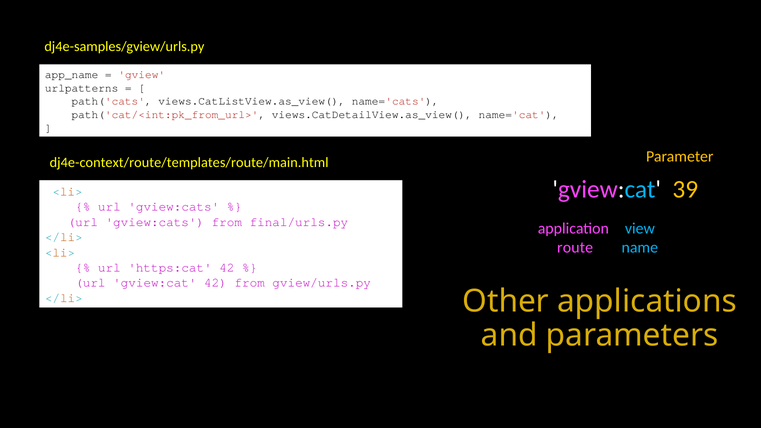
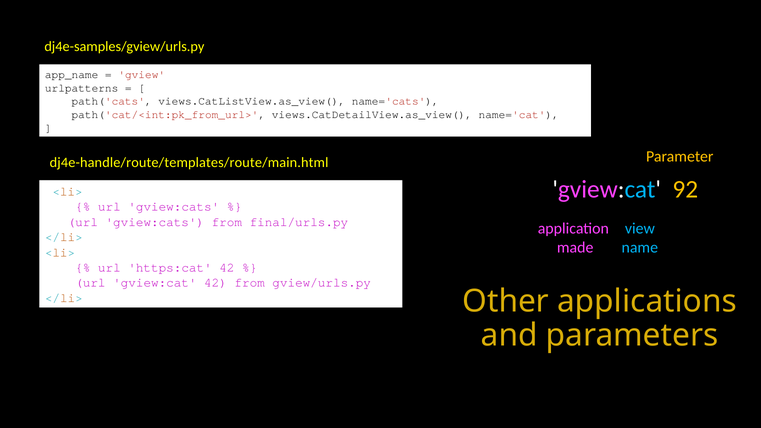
dj4e-context/route/templates/route/main.html: dj4e-context/route/templates/route/main.html -> dj4e-handle/route/templates/route/main.html (189, 163)
39: 39 -> 92 (685, 189)
route: route -> made (575, 248)
